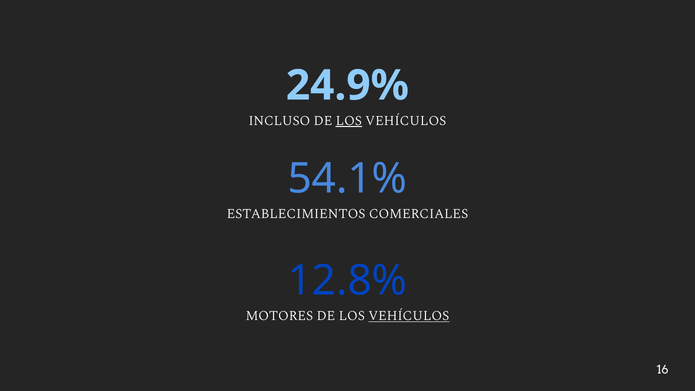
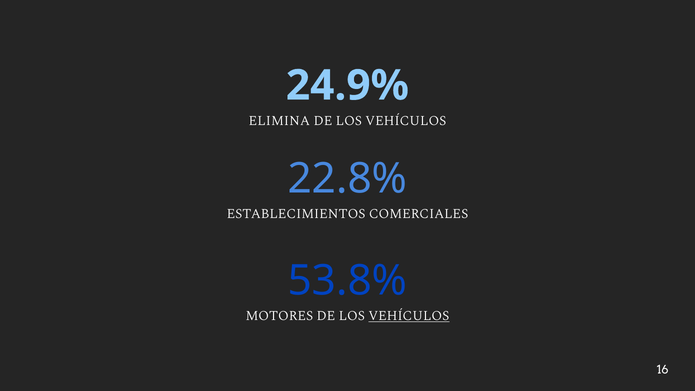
INCLUSO: INCLUSO -> ELIMINA (279, 121)
LOS underline: present -> none (349, 121)
54.1%: 54.1% -> 22.8% (347, 179)
12.8%: 12.8% -> 53.8% (347, 281)
